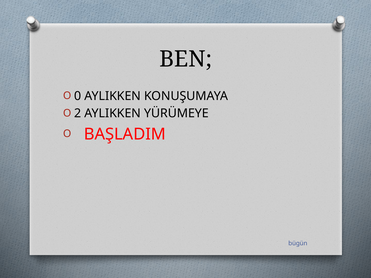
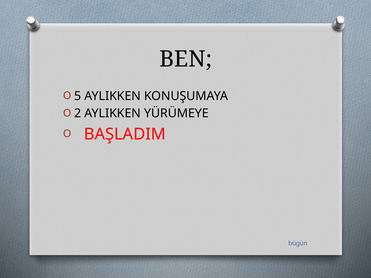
0: 0 -> 5 (78, 96)
